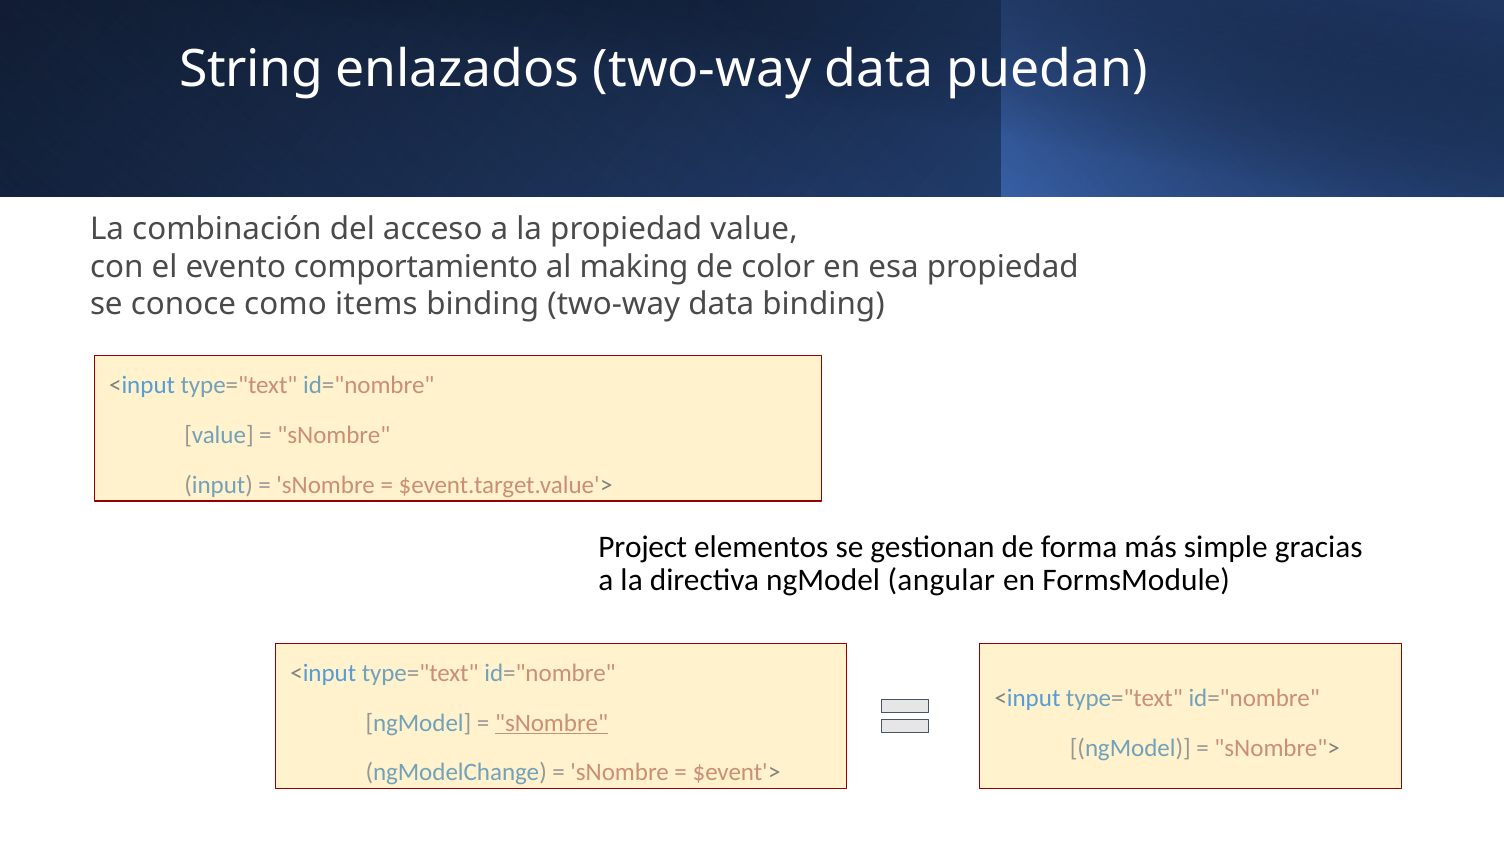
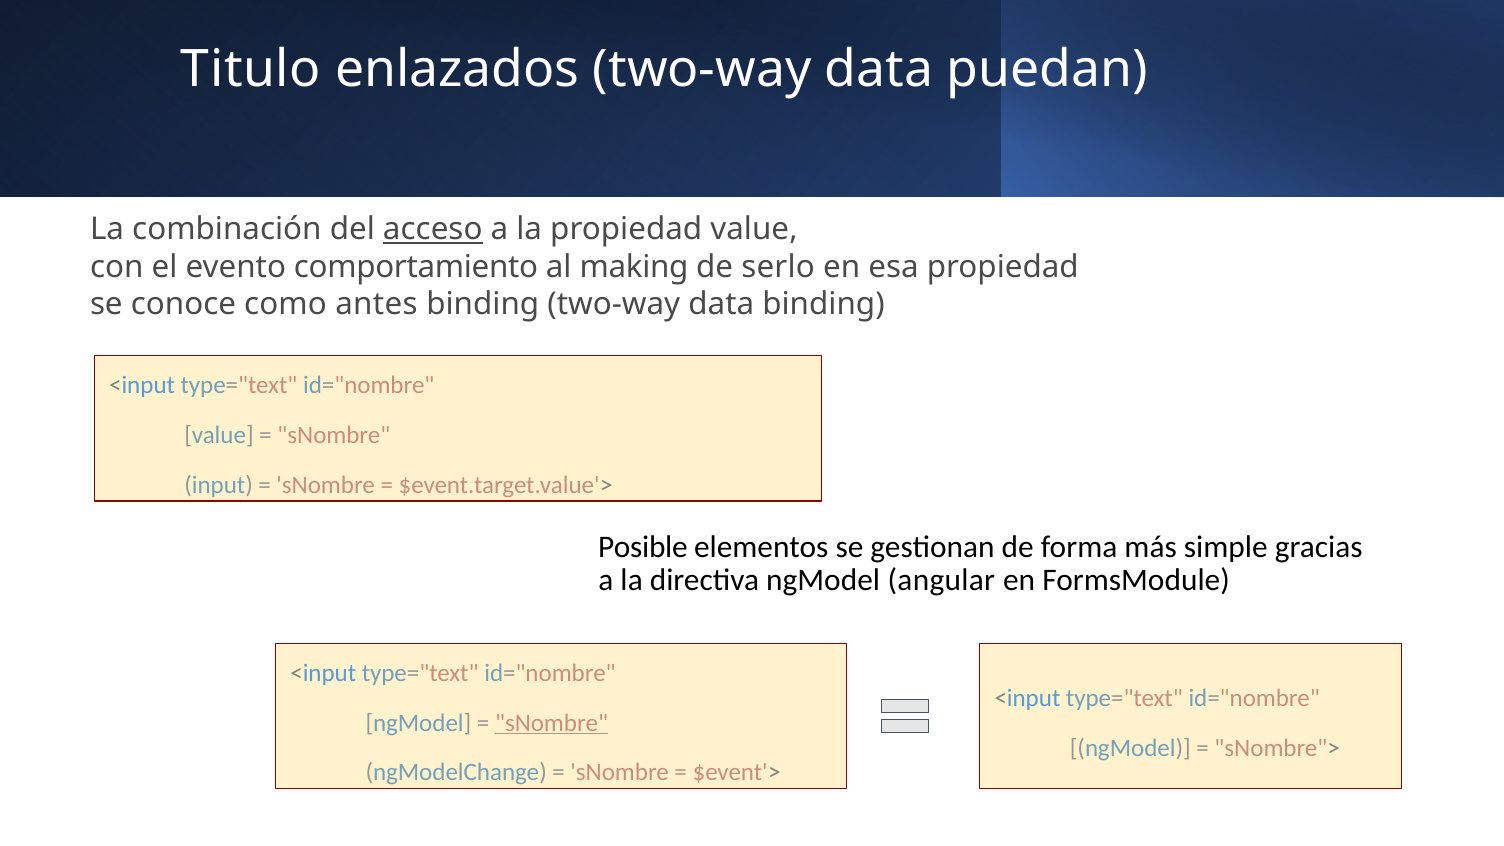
String: String -> Titulo (251, 70)
acceso underline: none -> present (433, 229)
color: color -> serlo (778, 267)
items: items -> antes (376, 304)
Project: Project -> Posible (643, 547)
